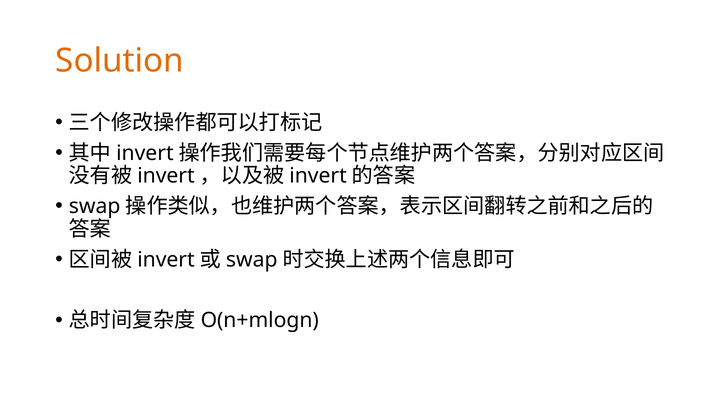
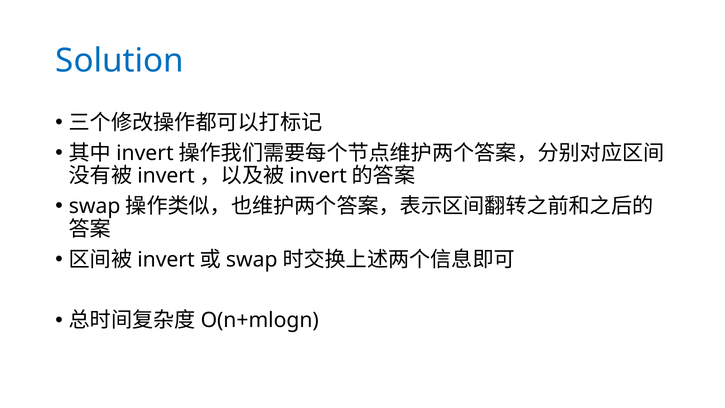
Solution colour: orange -> blue (120, 61)
